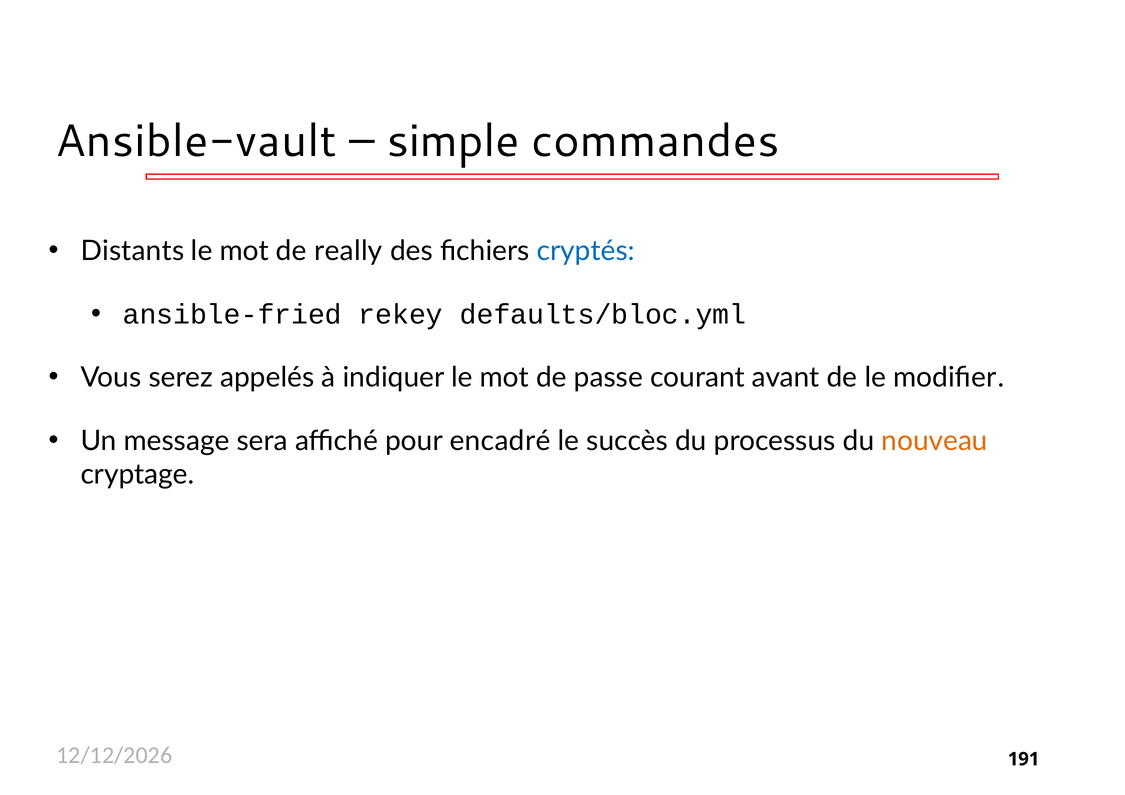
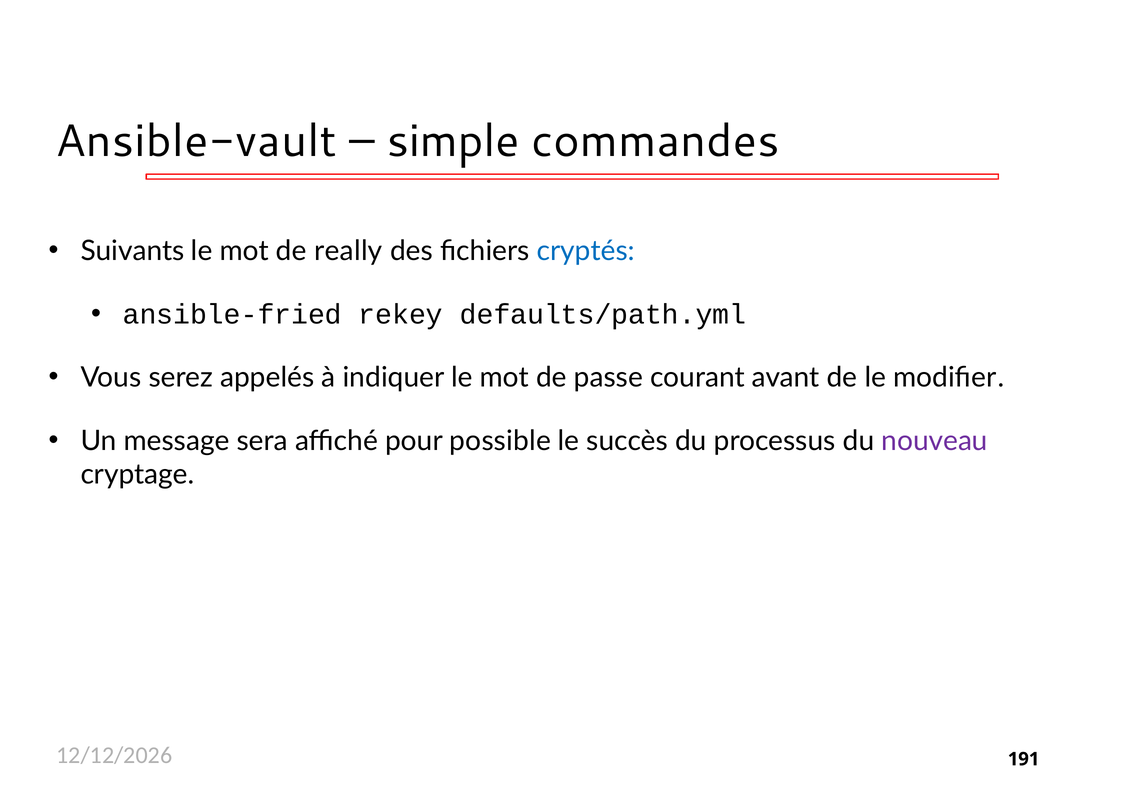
Distants: Distants -> Suivants (133, 251)
defaults/bloc.yml: defaults/bloc.yml -> defaults/path.yml (603, 314)
encadré: encadré -> possible (500, 441)
nouveau colour: orange -> purple (935, 441)
